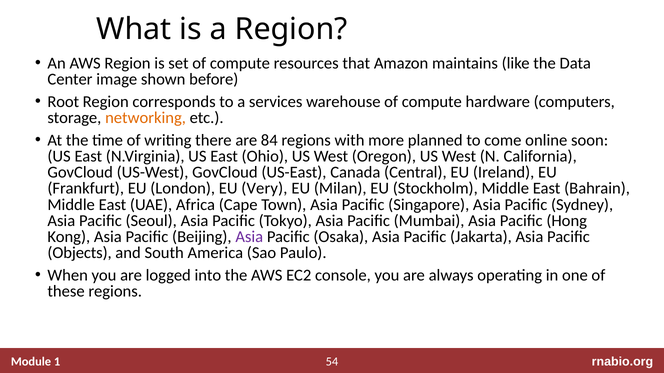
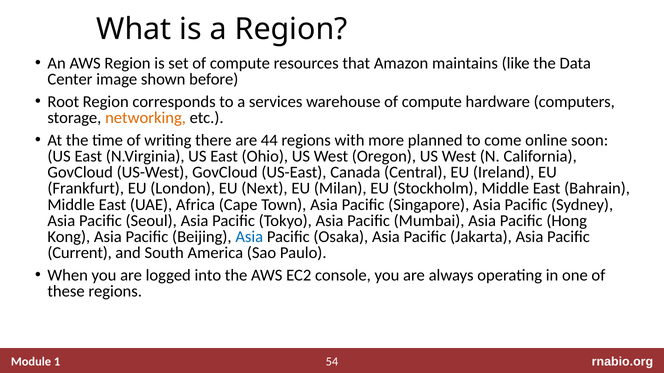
84: 84 -> 44 (269, 140)
Very: Very -> Next (264, 189)
Asia colour: purple -> blue (249, 237)
Objects: Objects -> Current (80, 253)
